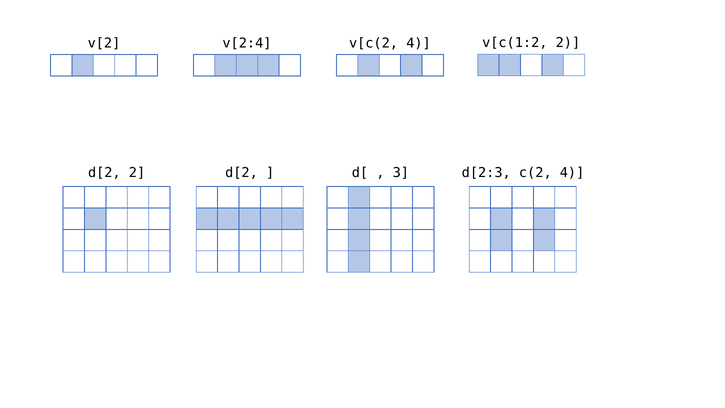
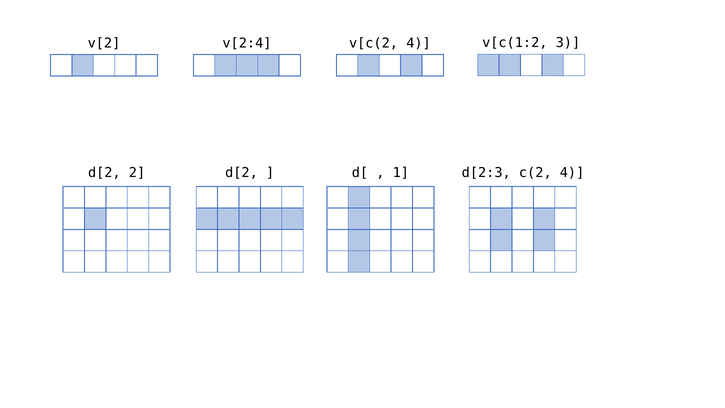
v[c(1:2 2: 2 -> 3 (568, 43)
3: 3 -> 1 (401, 173)
